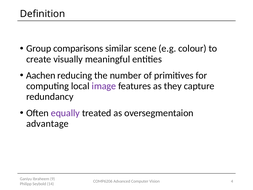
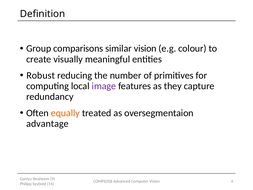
similar scene: scene -> vision (145, 48)
Aachen: Aachen -> Robust (41, 75)
equally colour: purple -> orange (65, 113)
